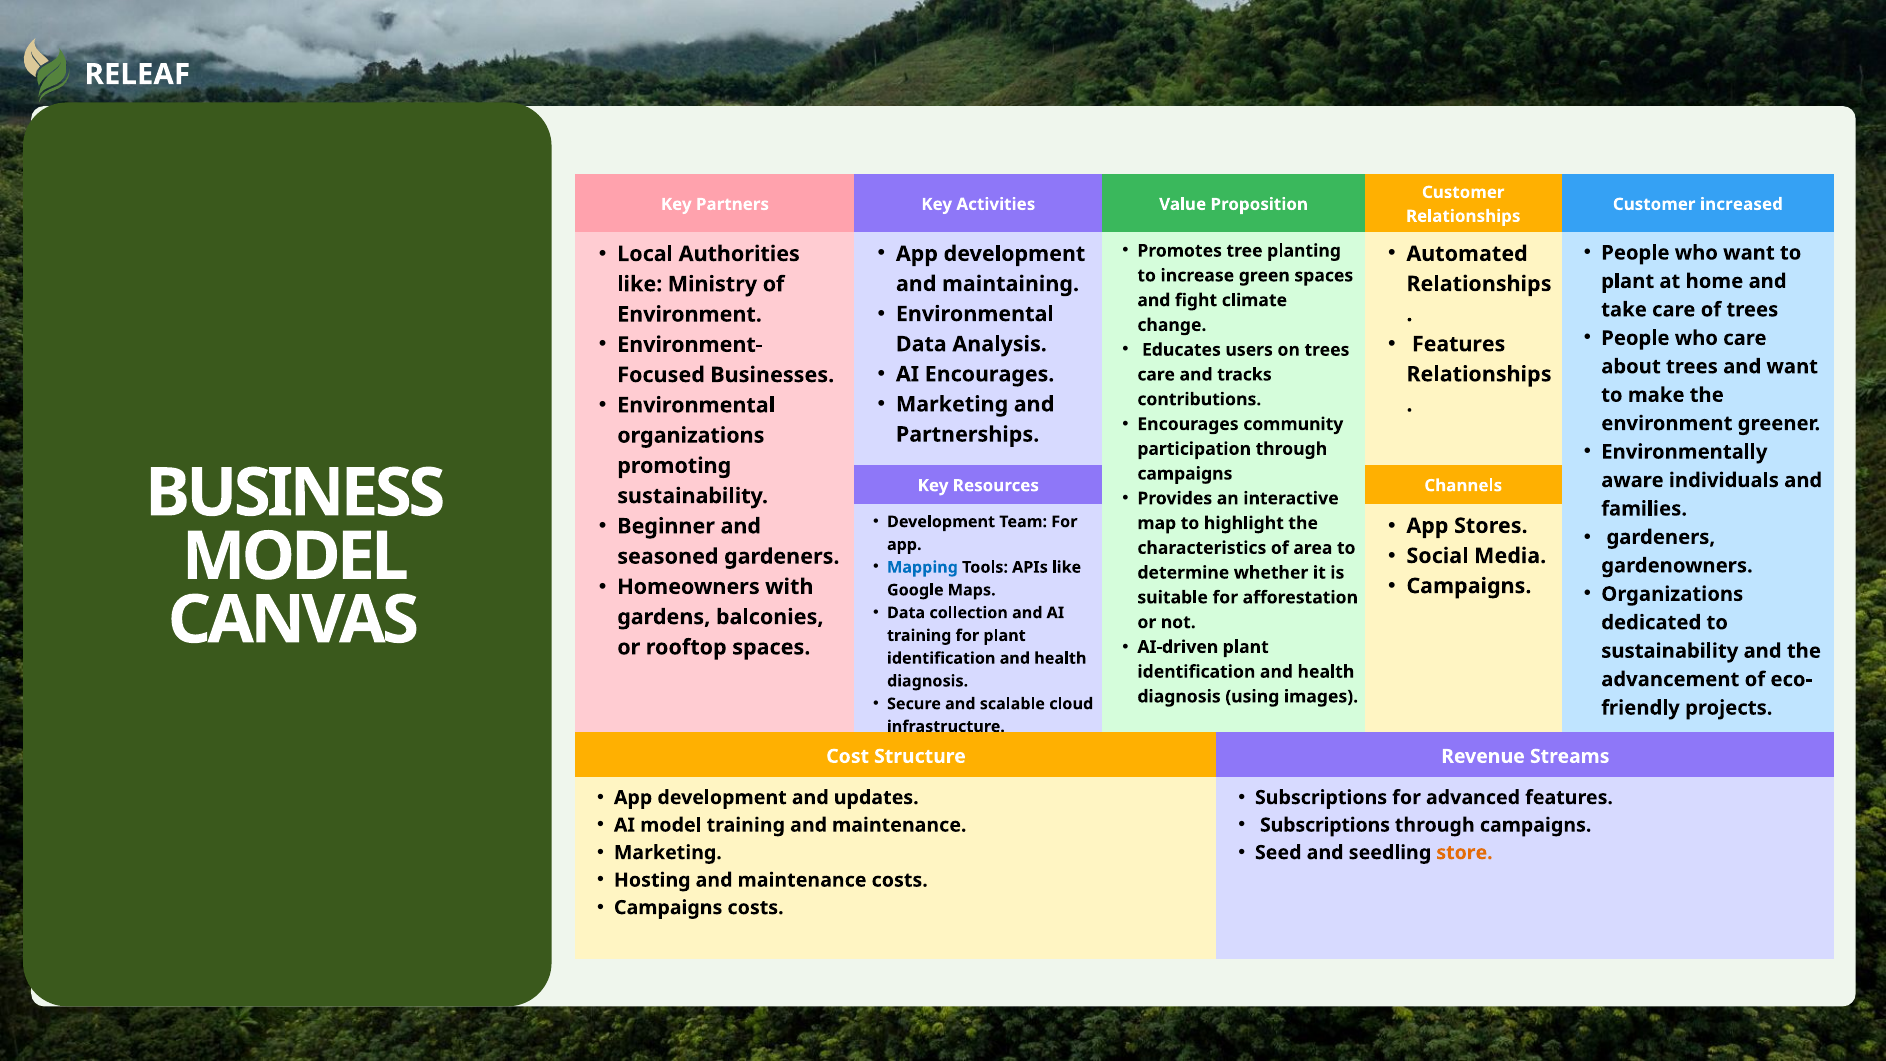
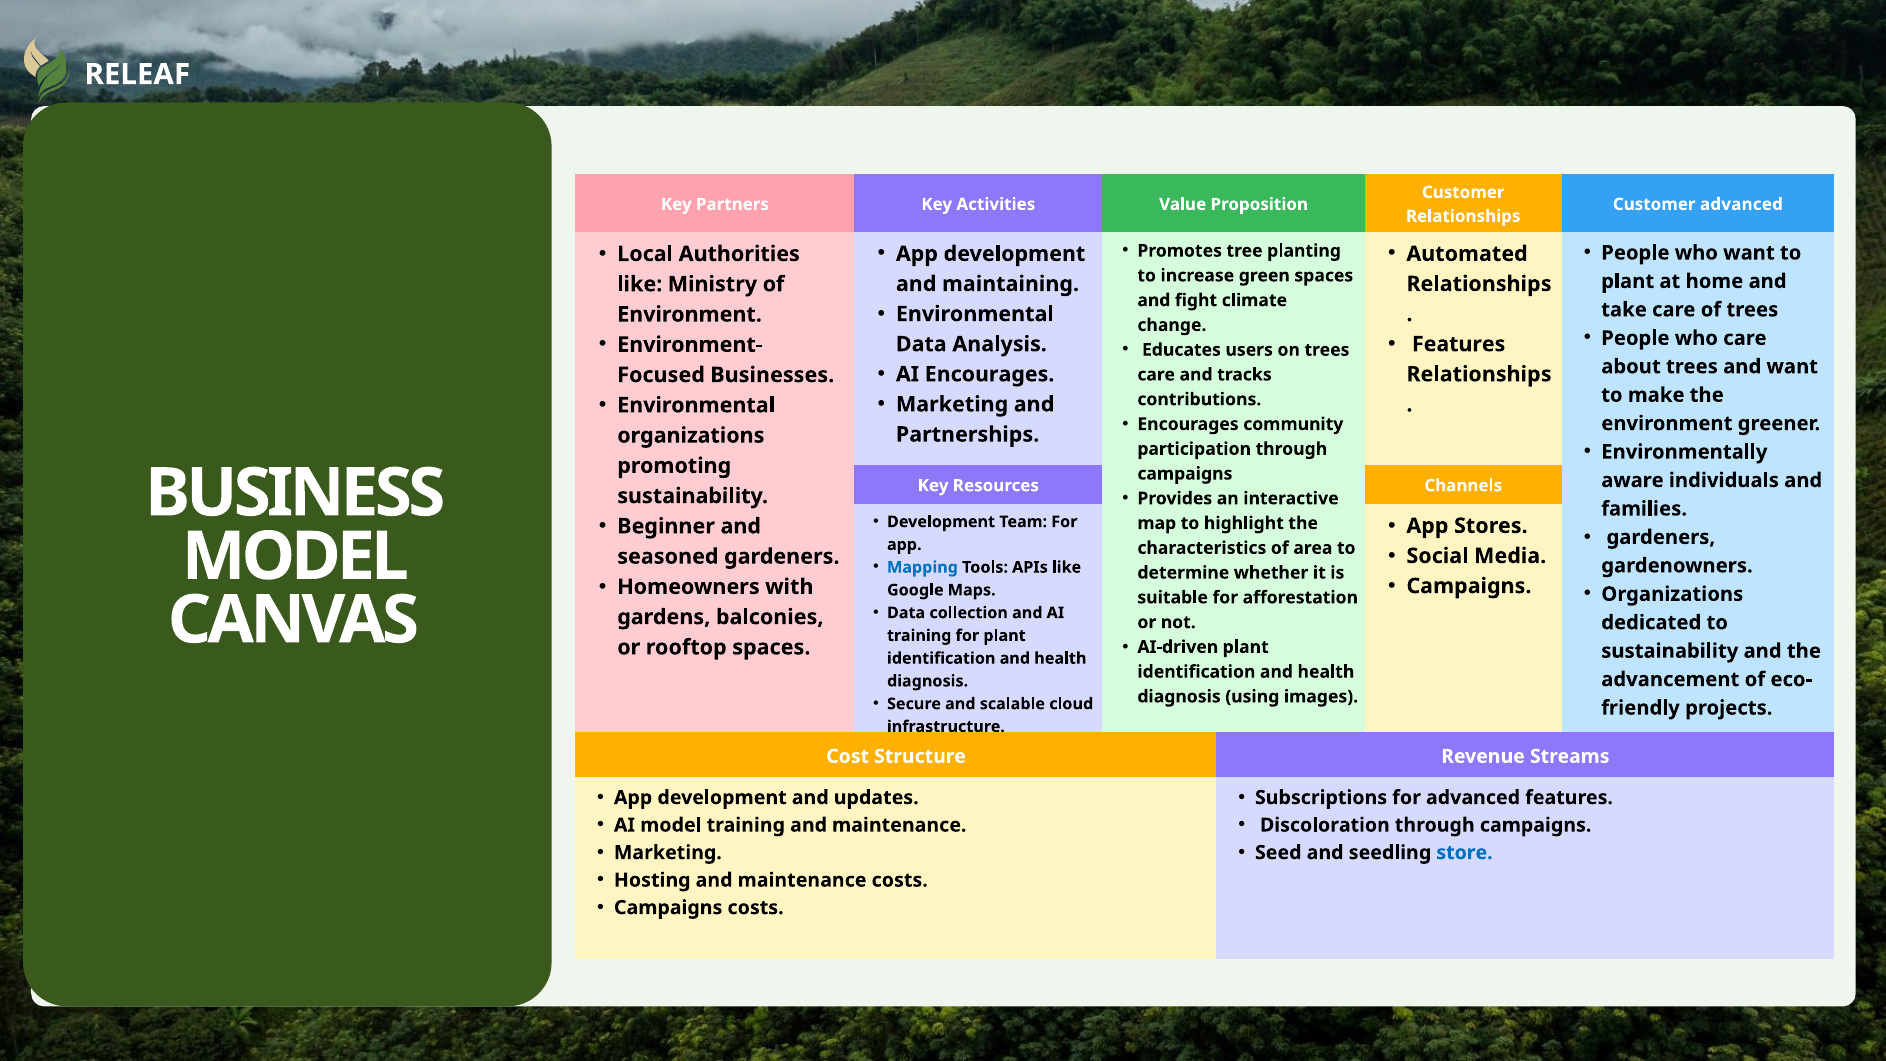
Customer increased: increased -> advanced (1741, 204)
Subscriptions: Subscriptions -> Discoloration (1325, 825)
store colour: orange -> blue (1464, 853)
